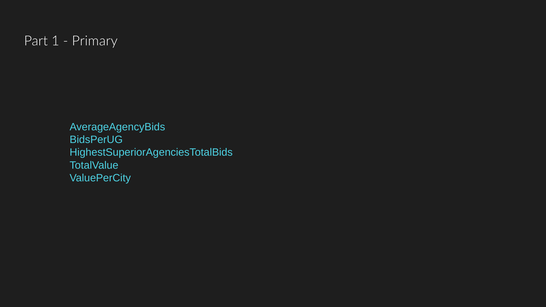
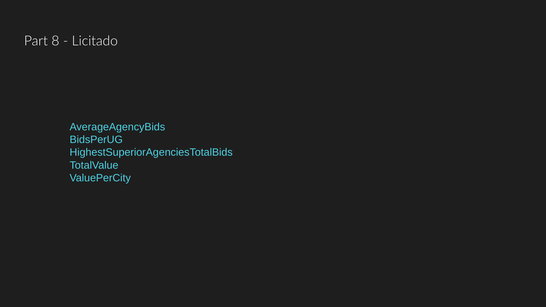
1: 1 -> 8 (55, 41)
Primary: Primary -> Licitado (95, 41)
